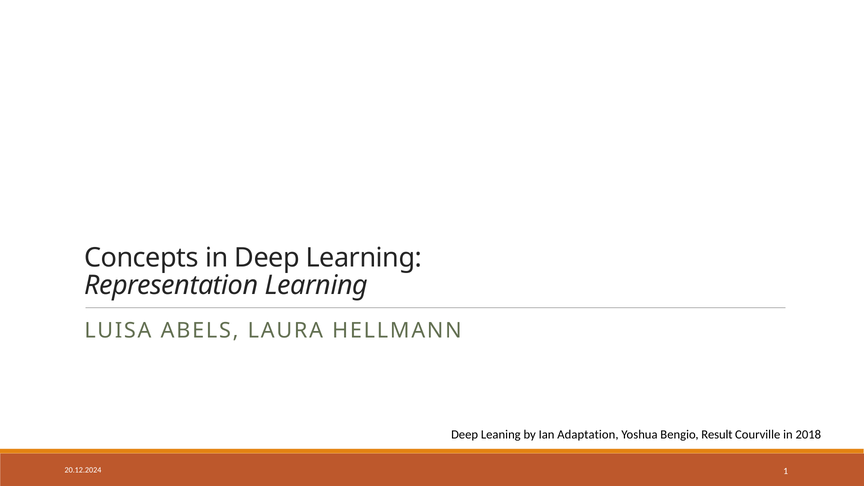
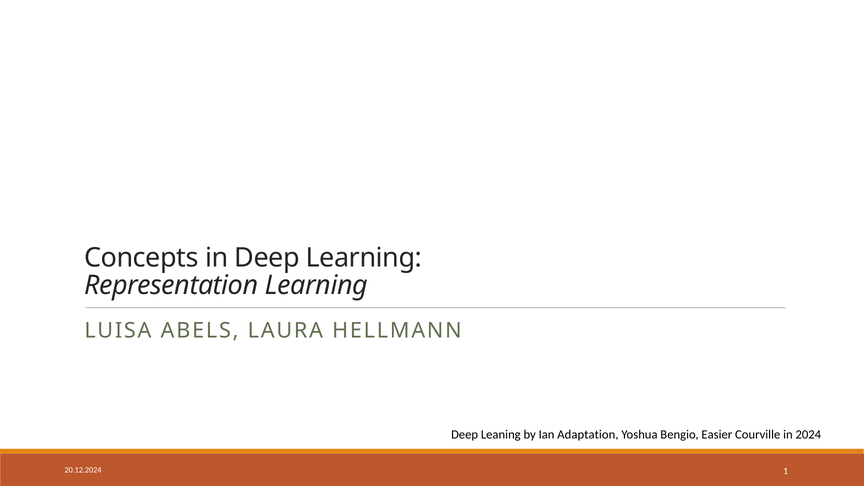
Result: Result -> Easier (717, 435)
2018: 2018 -> 2024 (808, 435)
